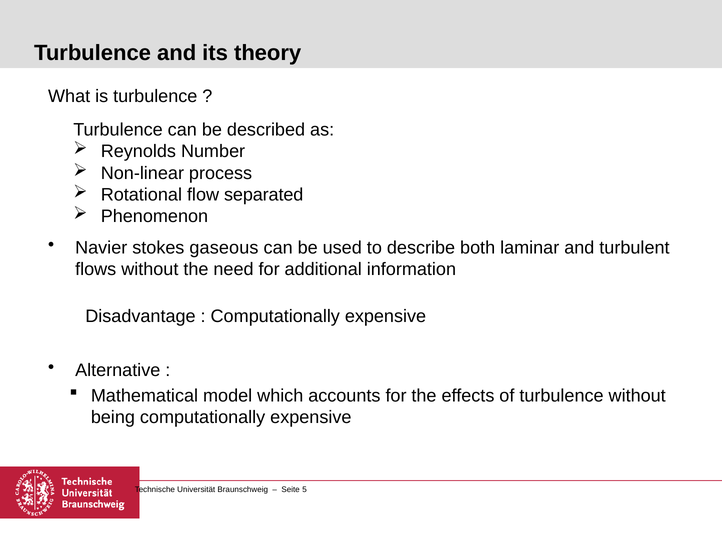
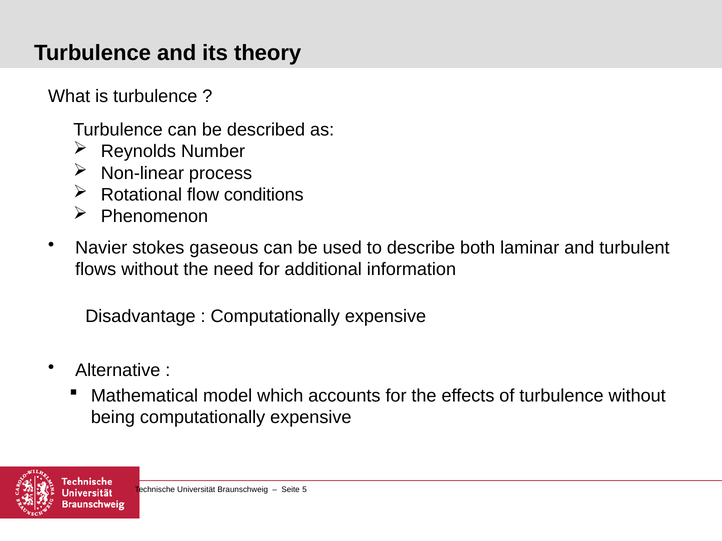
separated: separated -> conditions (264, 195)
